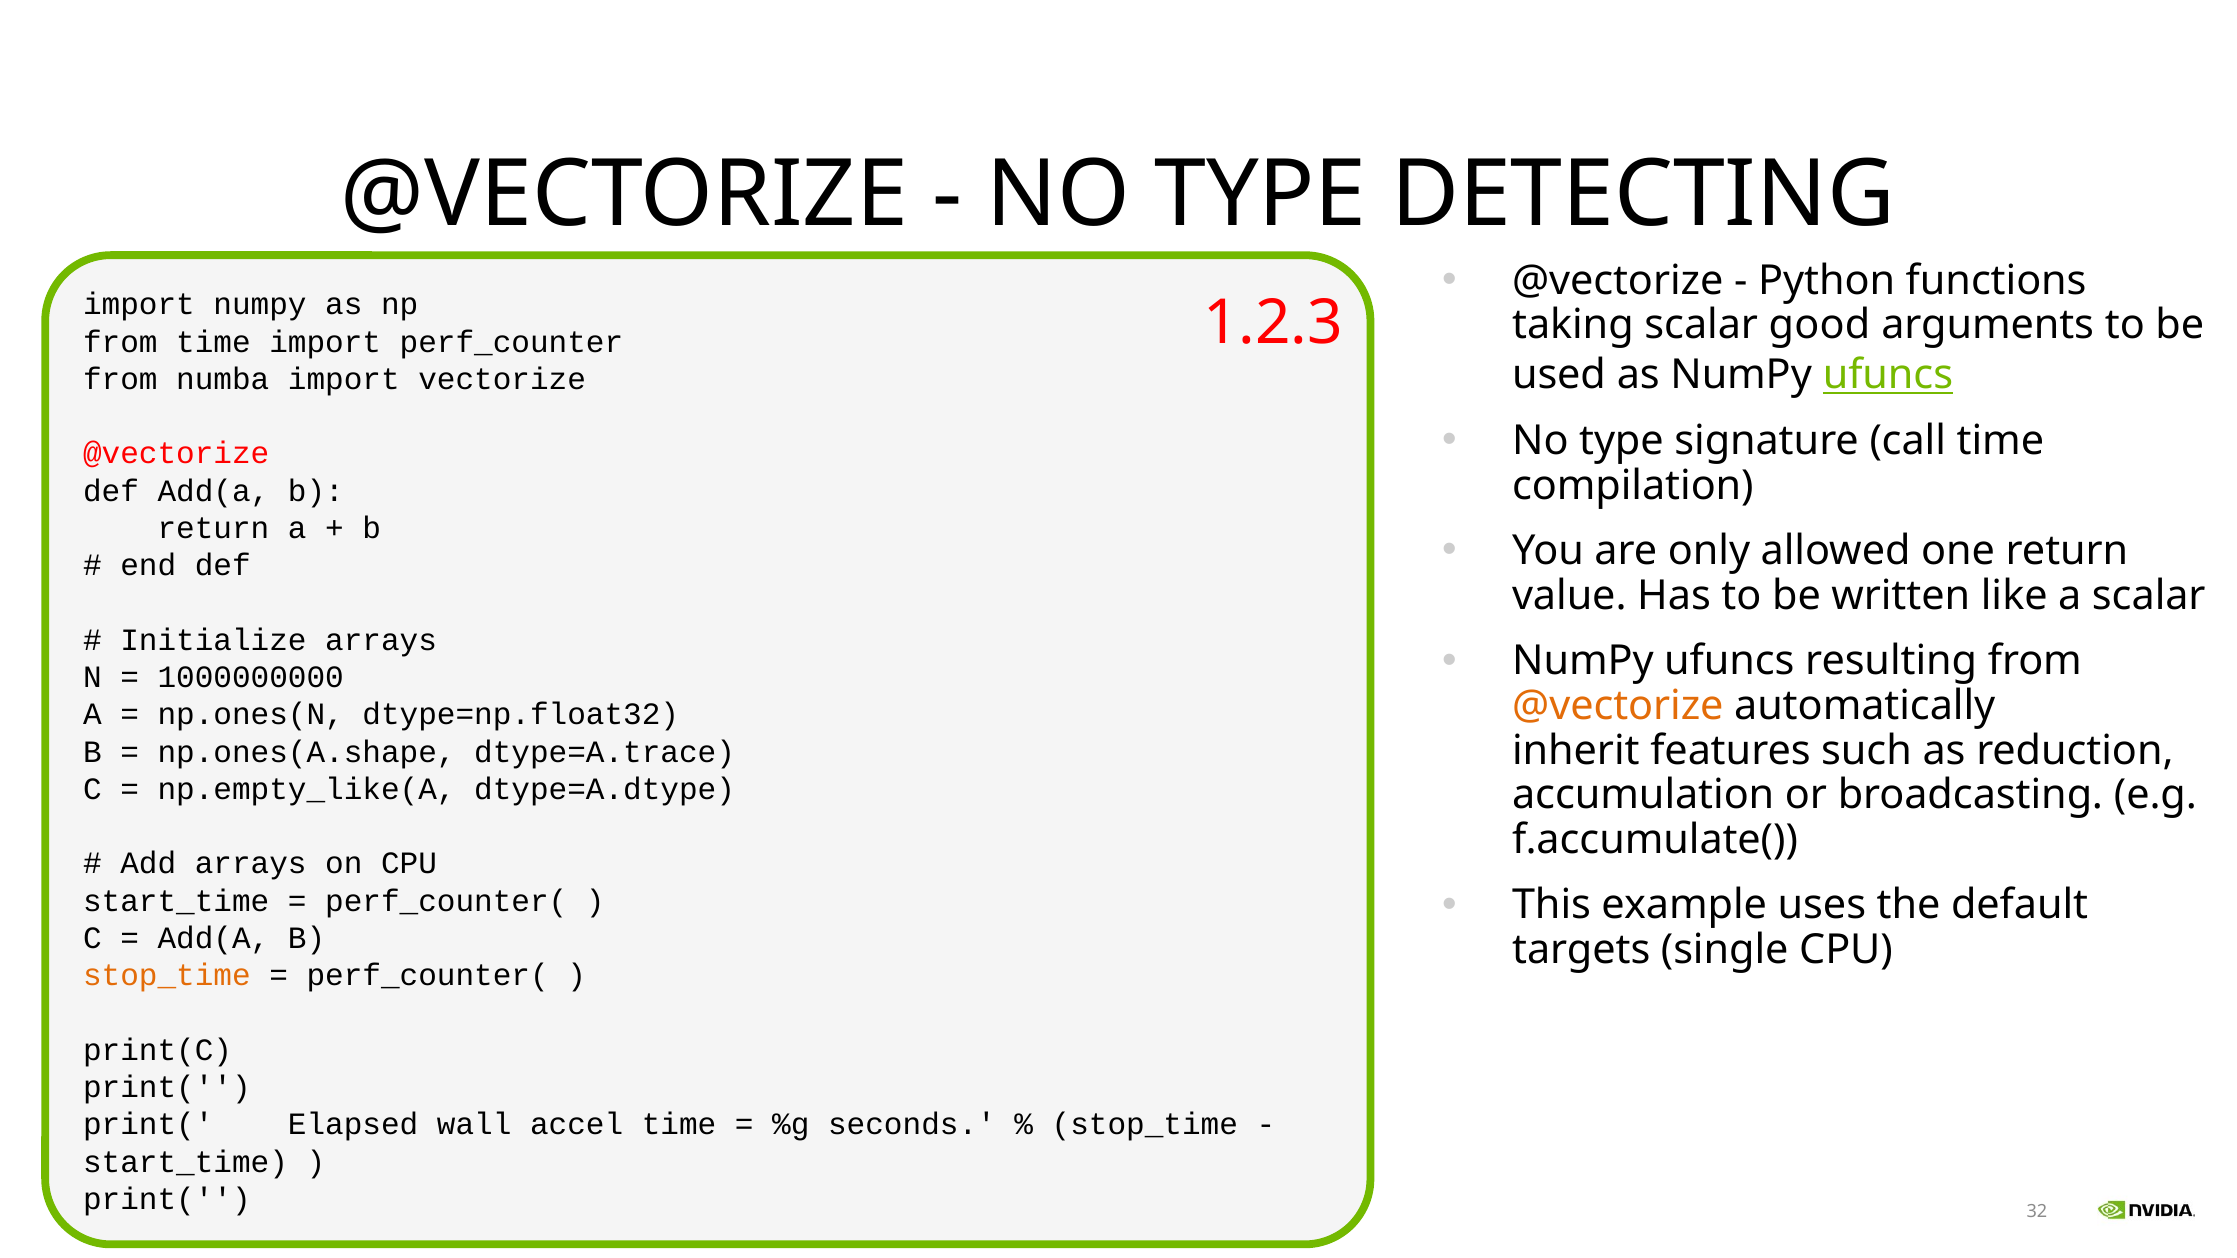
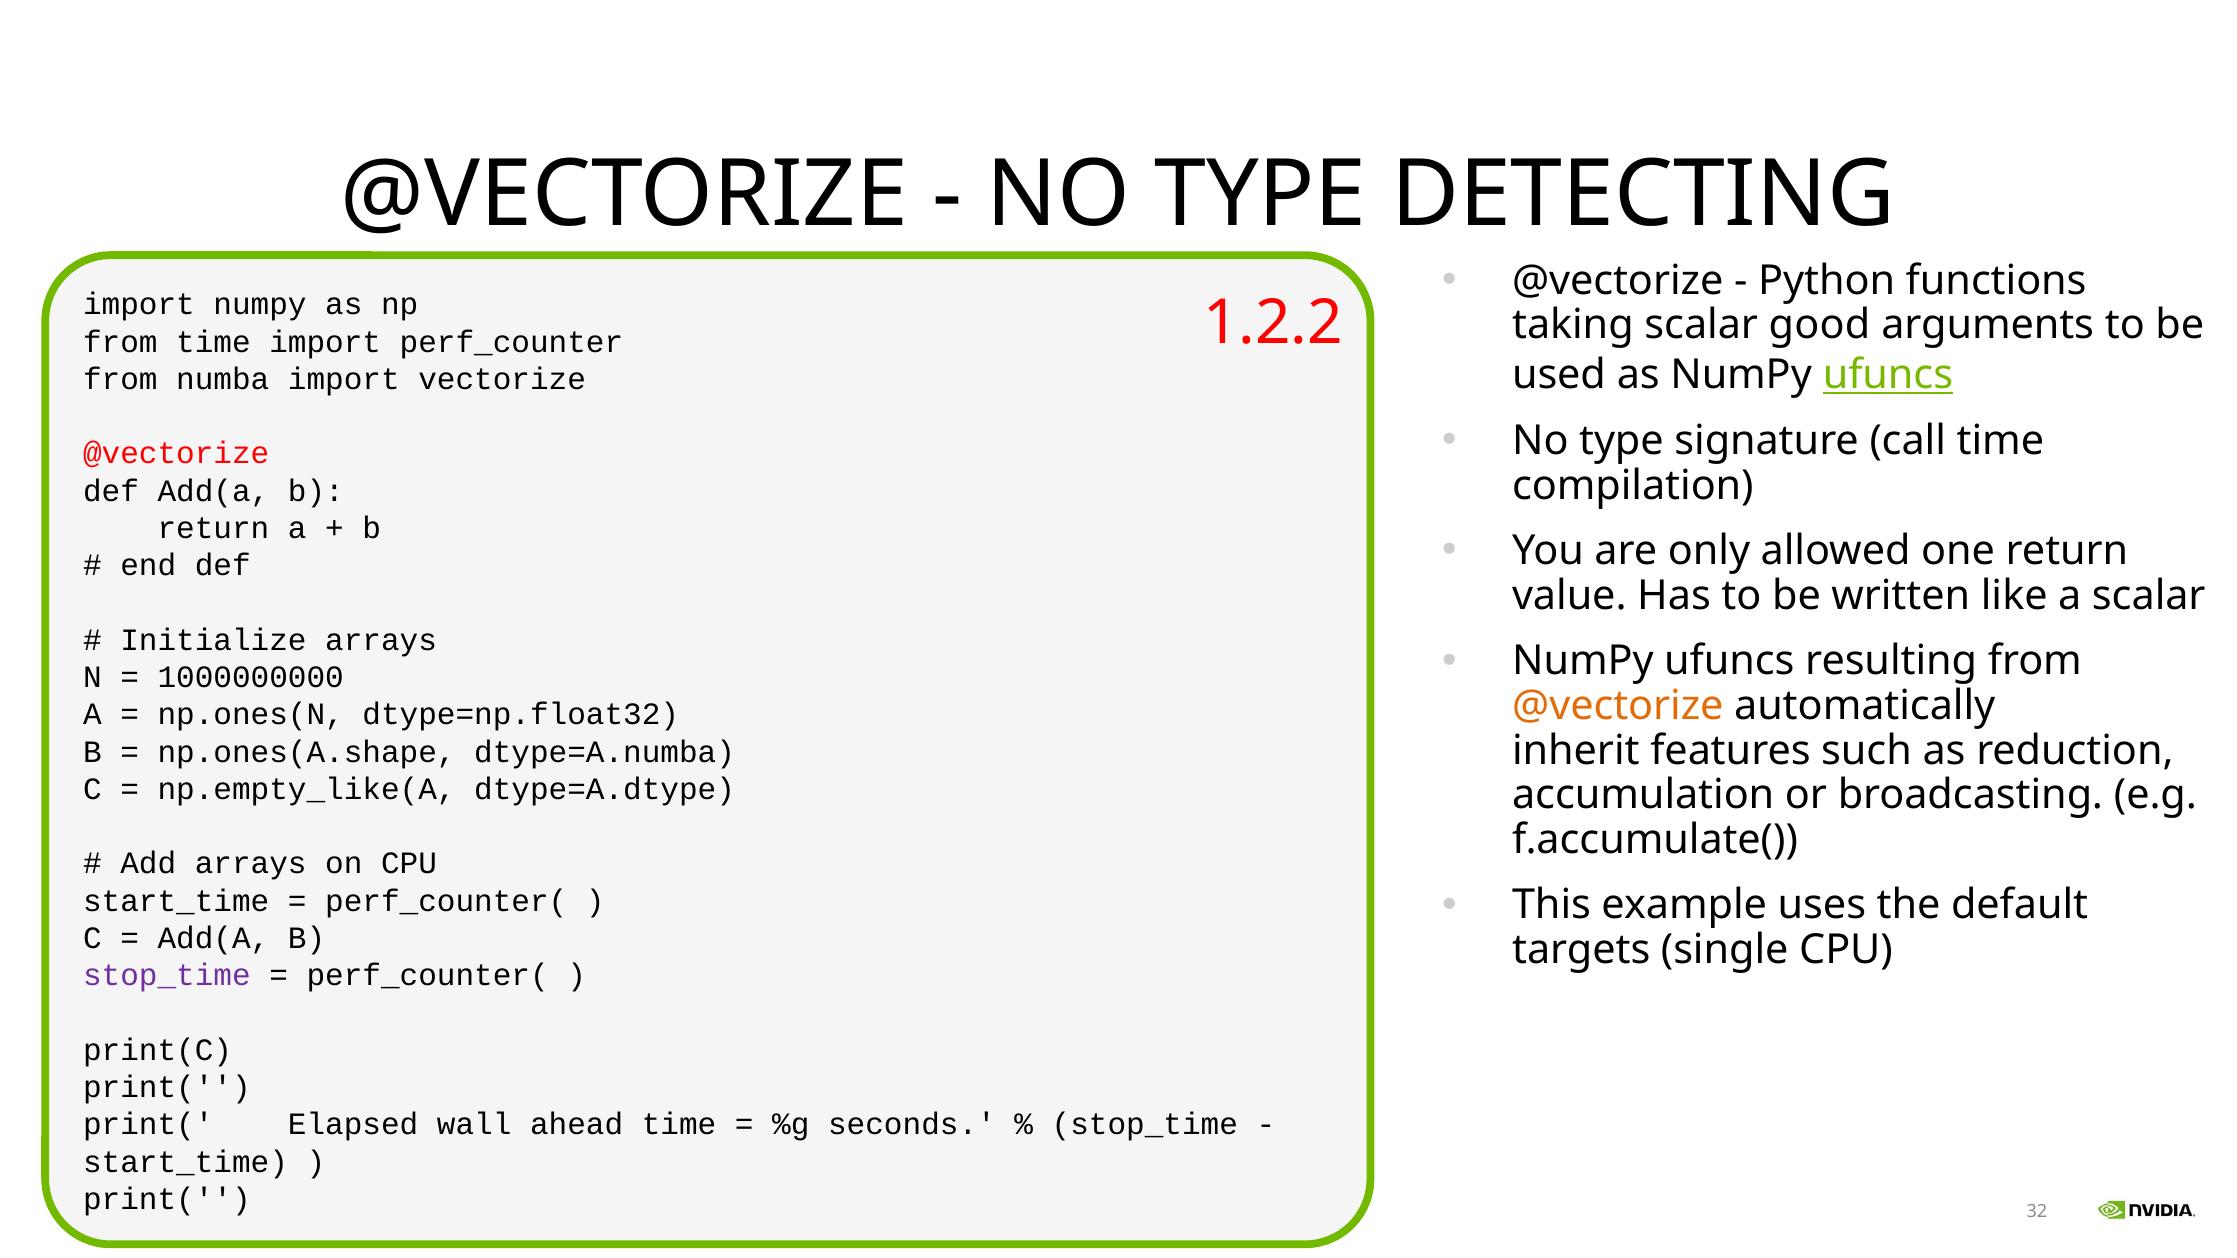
1.2.3: 1.2.3 -> 1.2.2 (1273, 323)
dtype=A.trace: dtype=A.trace -> dtype=A.numba (605, 752)
stop_time colour: orange -> purple (167, 976)
accel: accel -> ahead (577, 1125)
